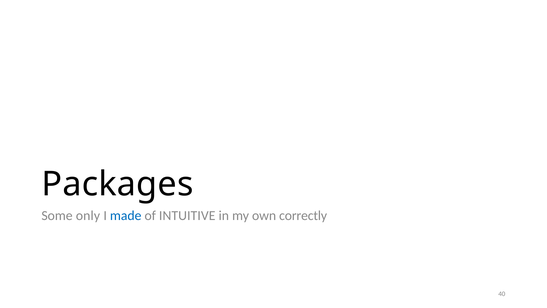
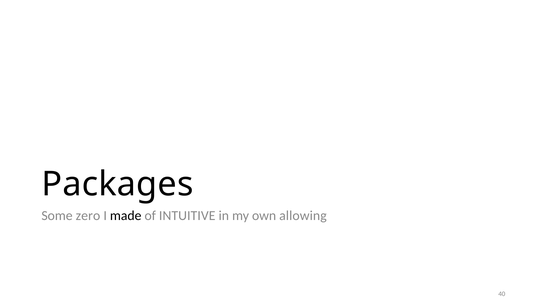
only: only -> zero (88, 215)
made colour: blue -> black (126, 215)
correctly: correctly -> allowing (303, 215)
